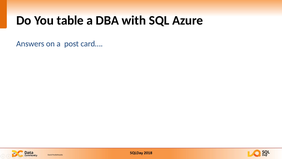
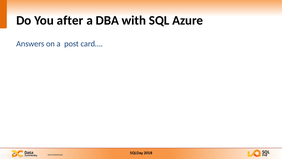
table: table -> after (70, 20)
